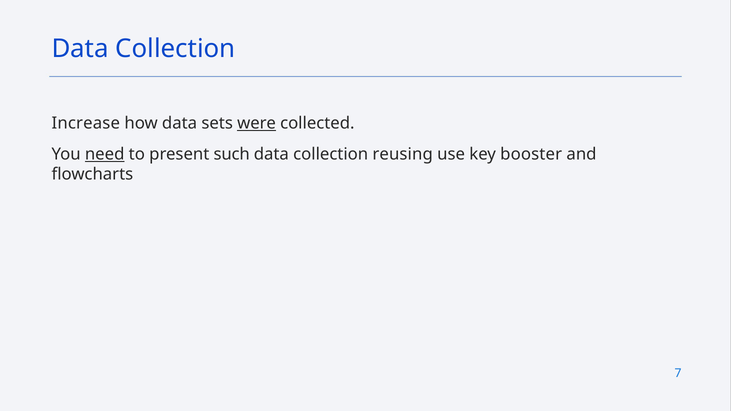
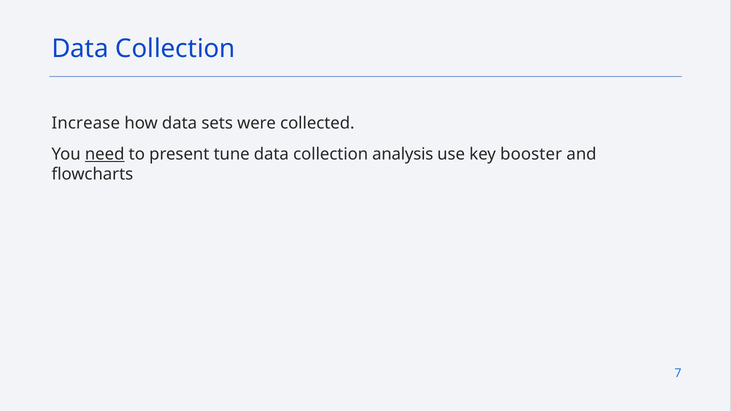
were underline: present -> none (257, 123)
such: such -> tune (232, 154)
reusing: reusing -> analysis (403, 154)
